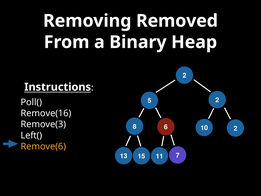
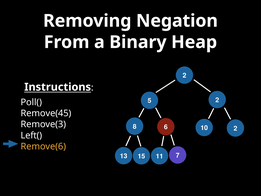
Removed: Removed -> Negation (177, 21)
Remove(16: Remove(16 -> Remove(45 (46, 113)
